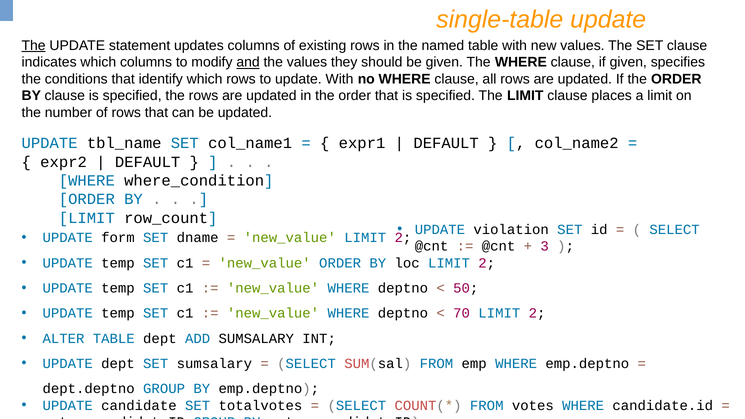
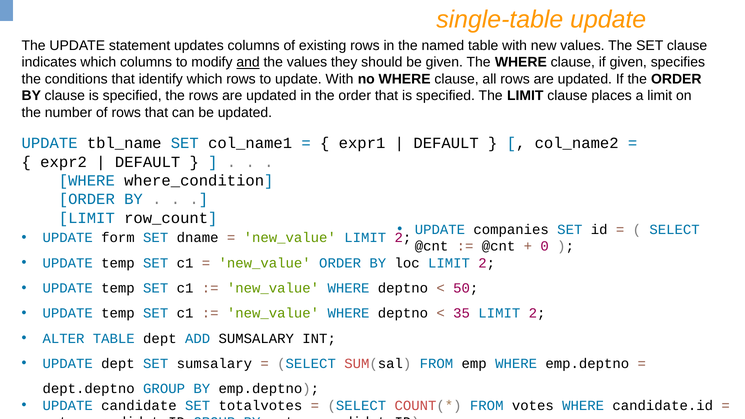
The underline: present -> none (34, 46)
violation: violation -> companies (511, 230)
3: 3 -> 0 (545, 246)
70: 70 -> 35 (462, 313)
